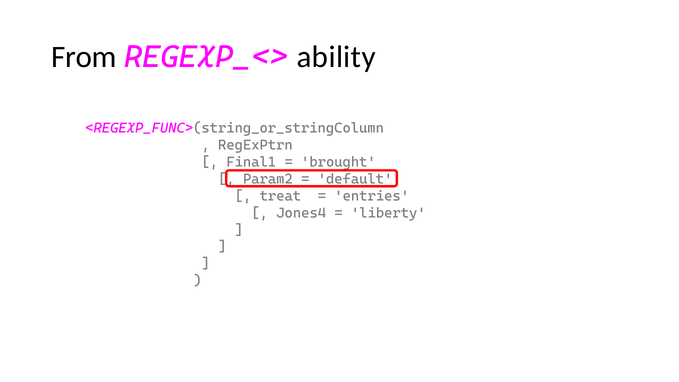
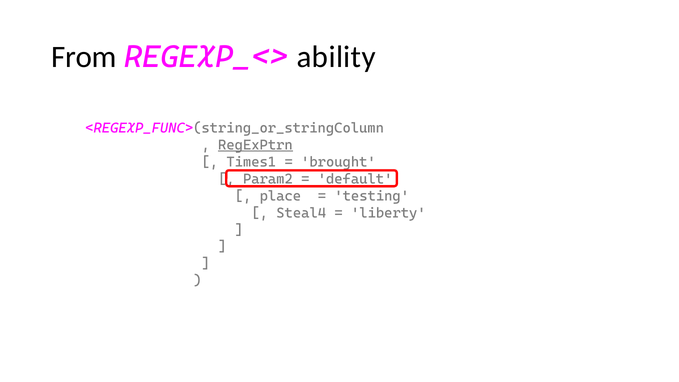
RegExPtrn underline: none -> present (255, 145)
Final1: Final1 -> Times1 (251, 162)
treat: treat -> place (280, 196)
entries: entries -> testing (372, 196)
Jones4: Jones4 -> Steal4 (301, 213)
